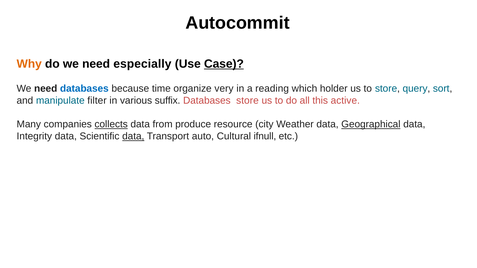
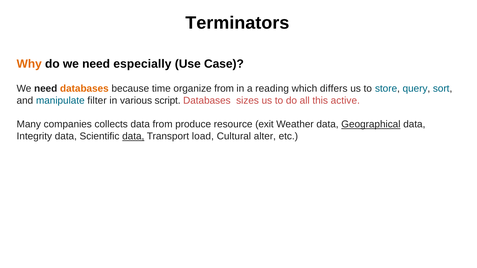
Autocommit: Autocommit -> Terminators (238, 23)
Case underline: present -> none (224, 64)
databases colour: blue -> orange (84, 89)
organize very: very -> from (224, 89)
holder: holder -> differs (334, 89)
suffix: suffix -> script (168, 101)
Databases store: store -> sizes (248, 101)
collects underline: present -> none (111, 125)
city: city -> exit (264, 125)
auto: auto -> load (203, 136)
ifnull: ifnull -> alter (265, 136)
